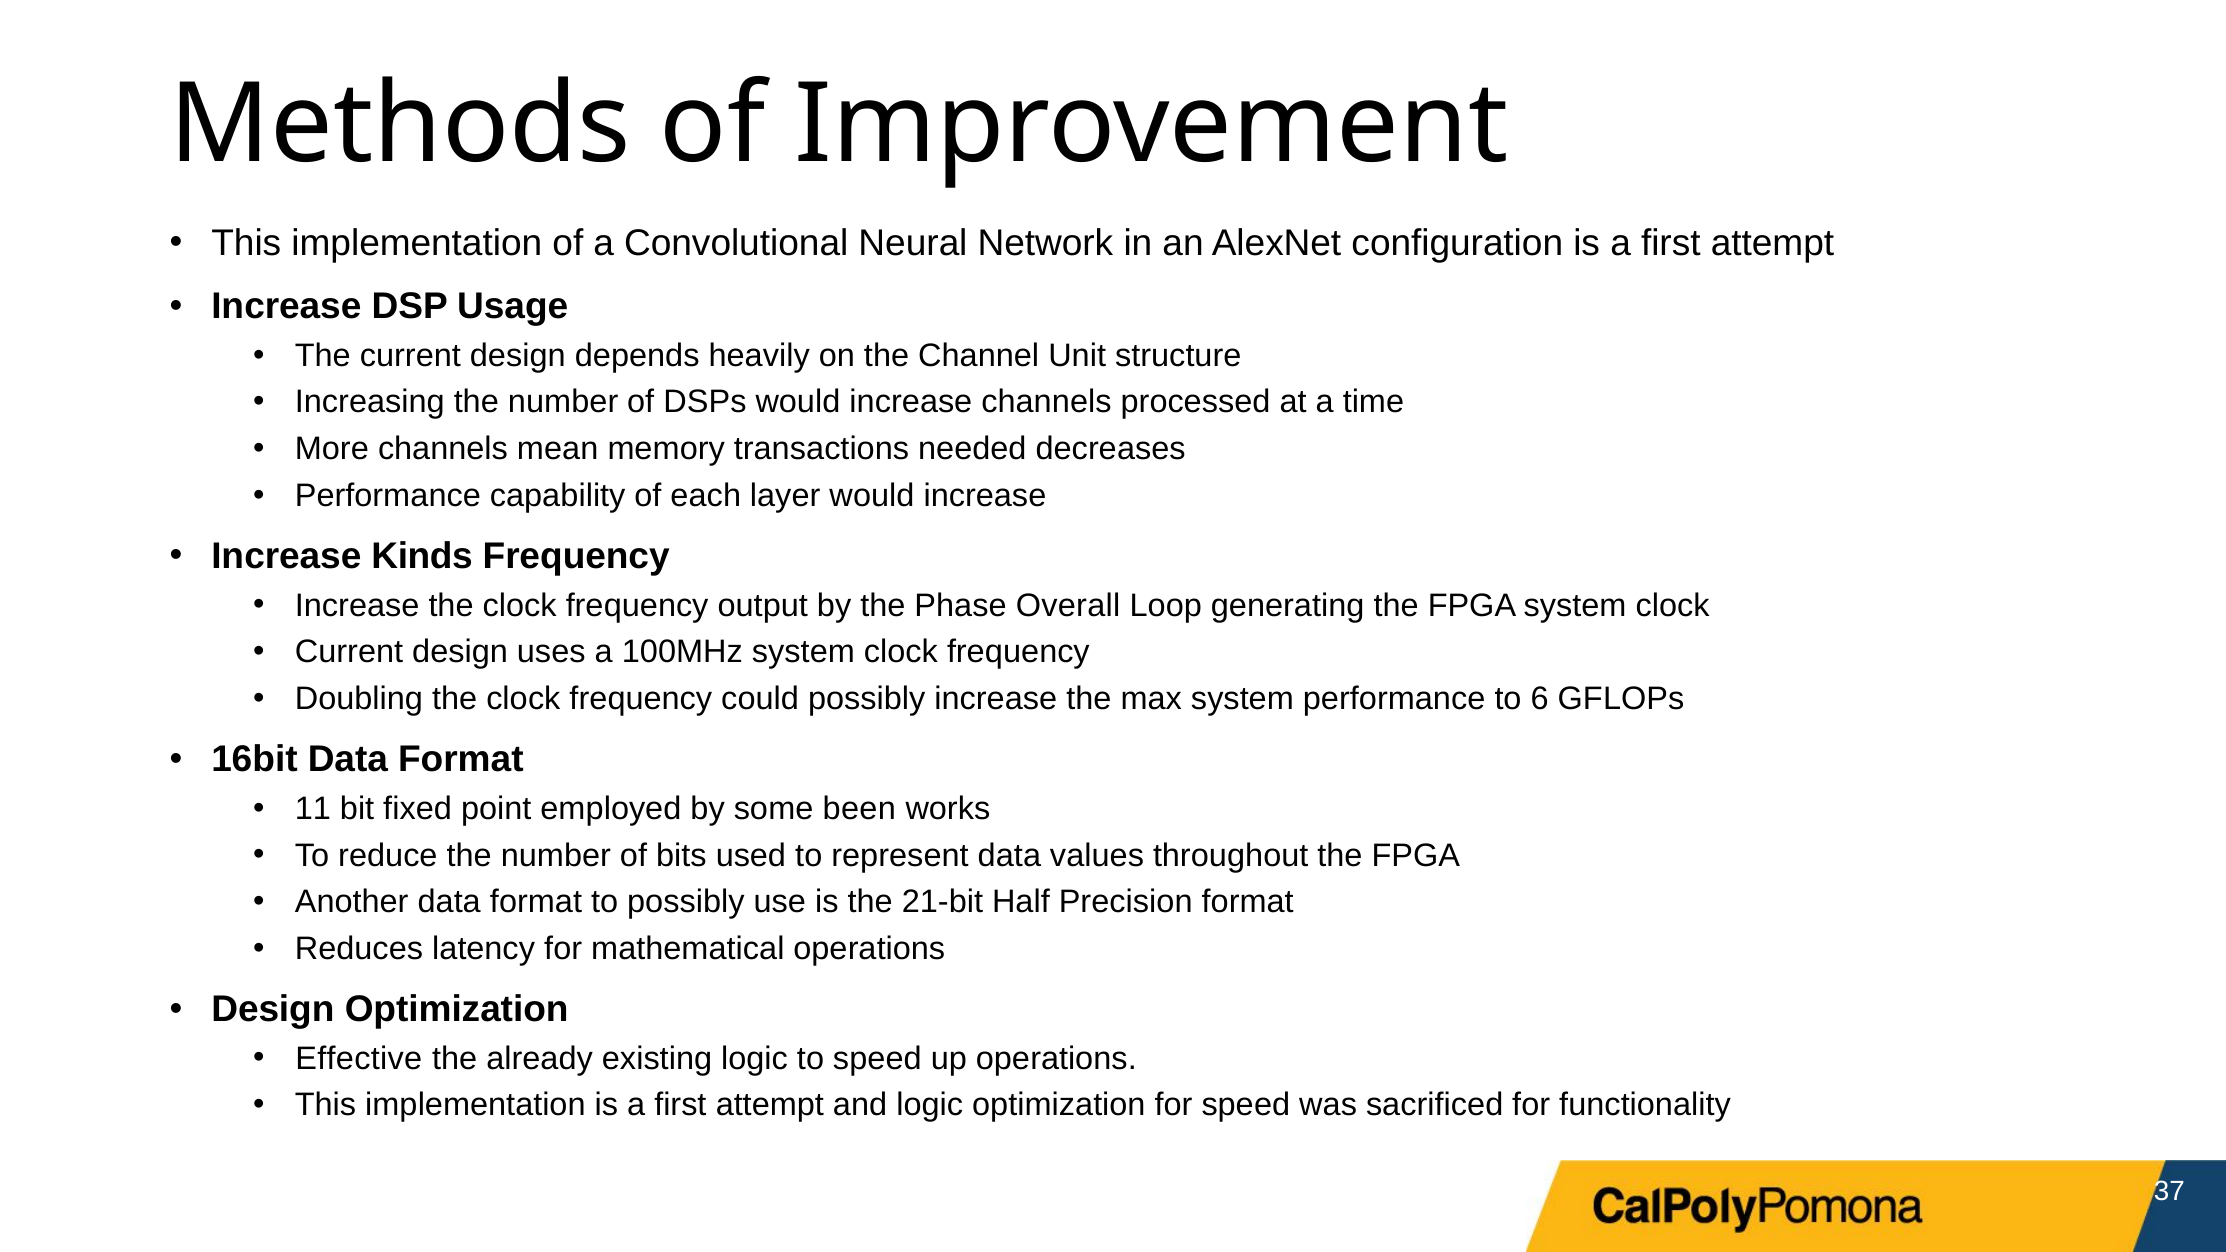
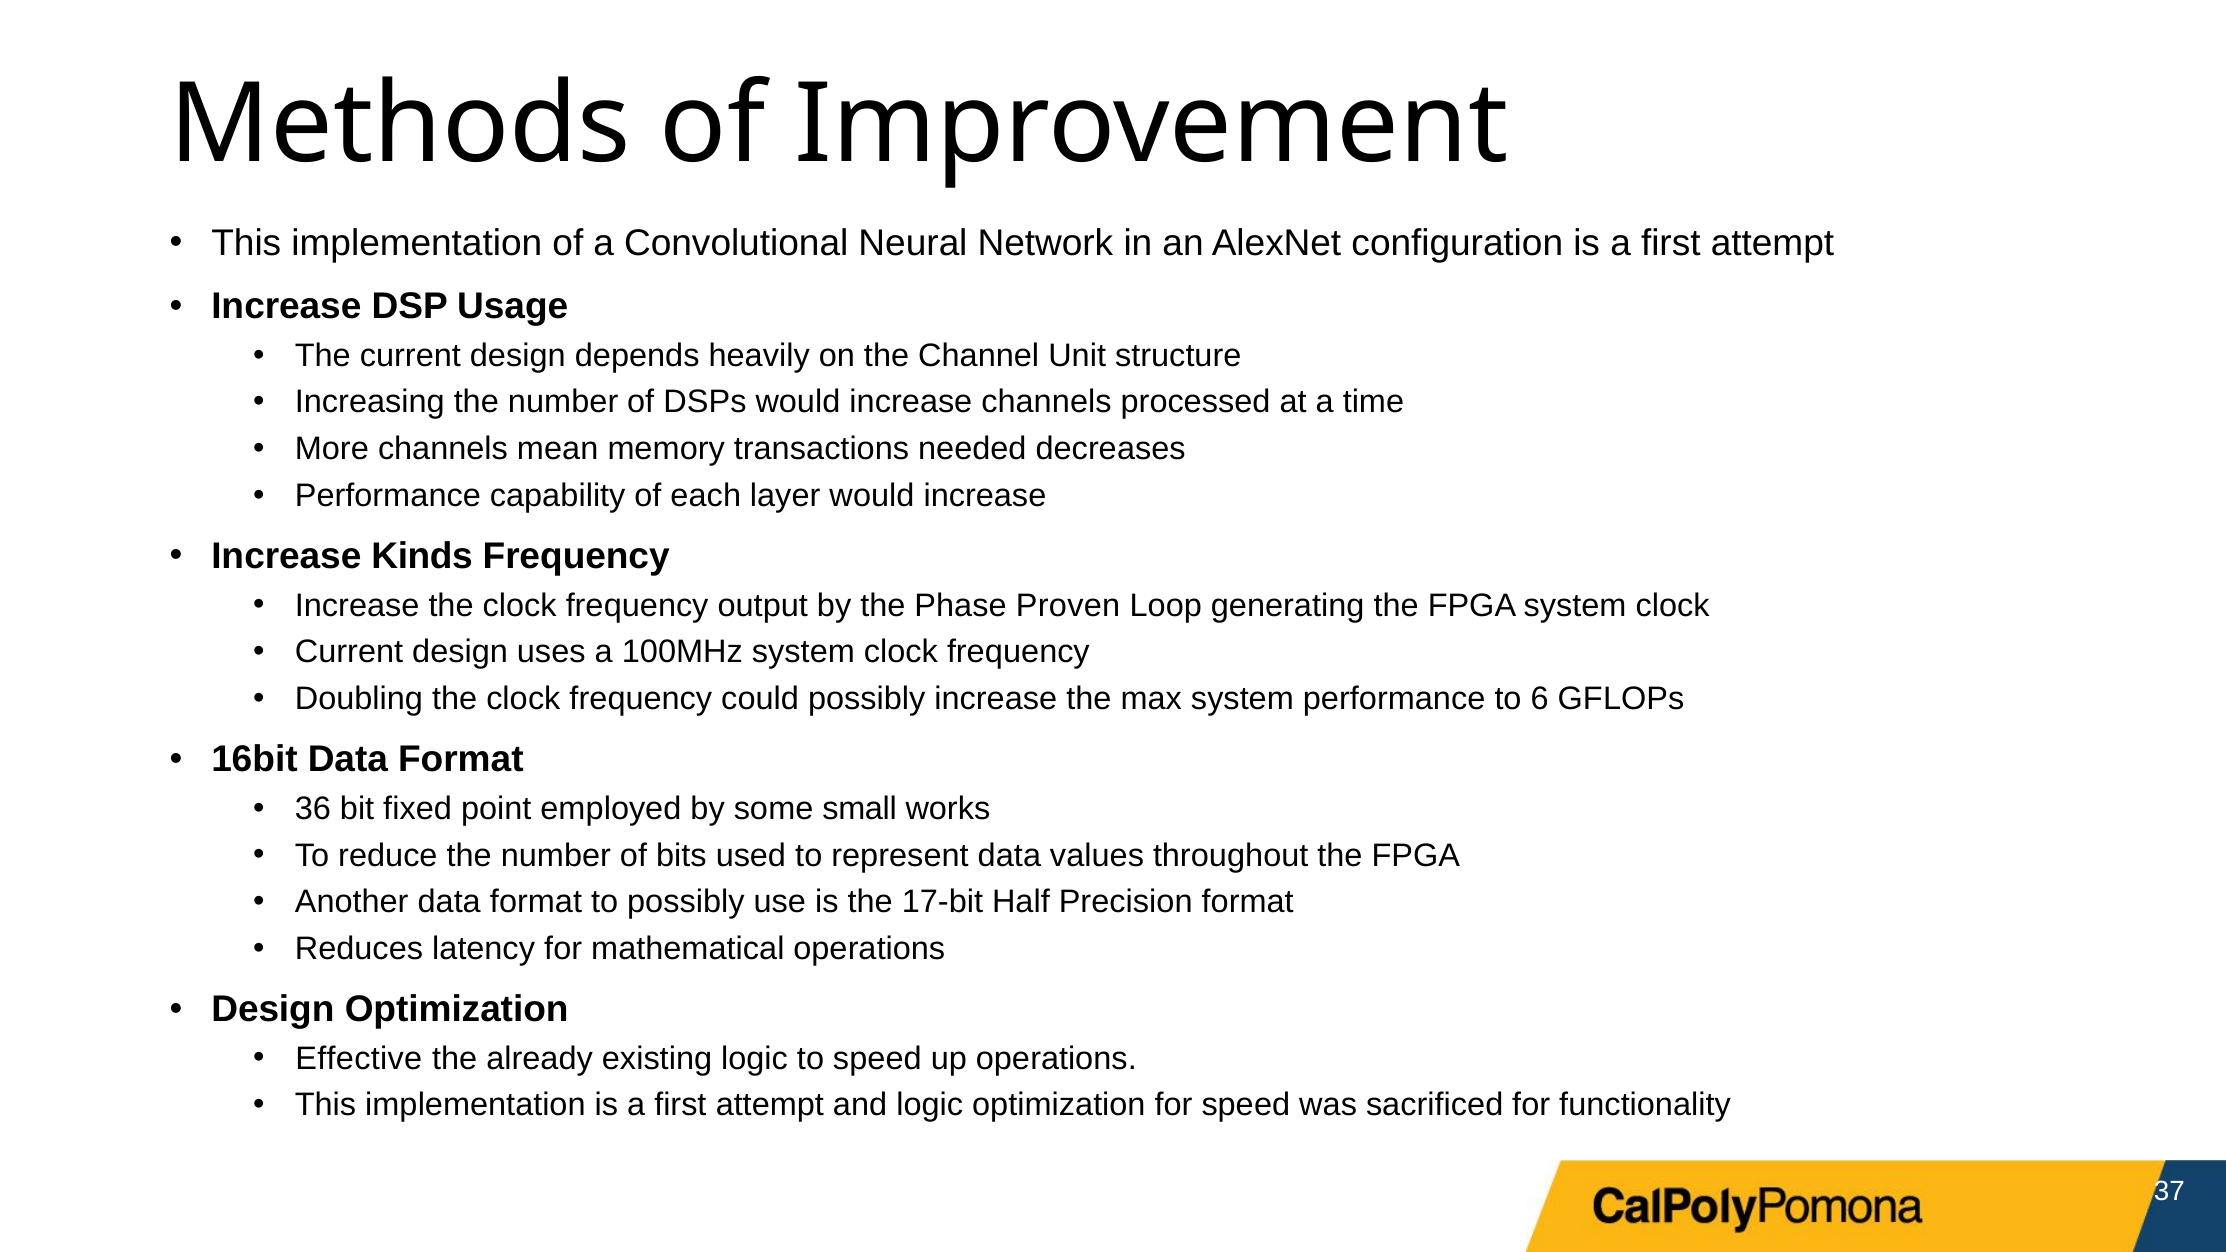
Overall: Overall -> Proven (1068, 606)
11: 11 -> 36 (313, 809)
been: been -> small (860, 809)
21-bit: 21-bit -> 17-bit (942, 902)
